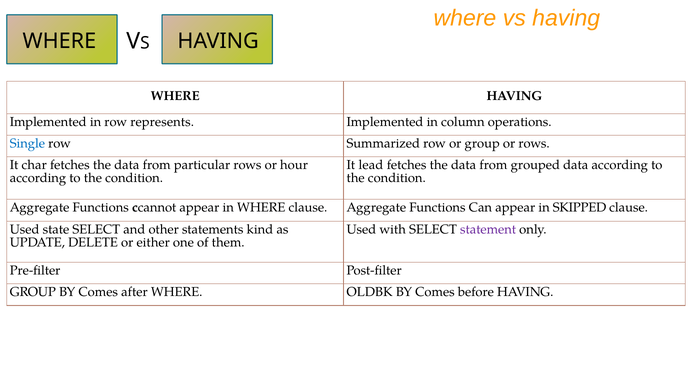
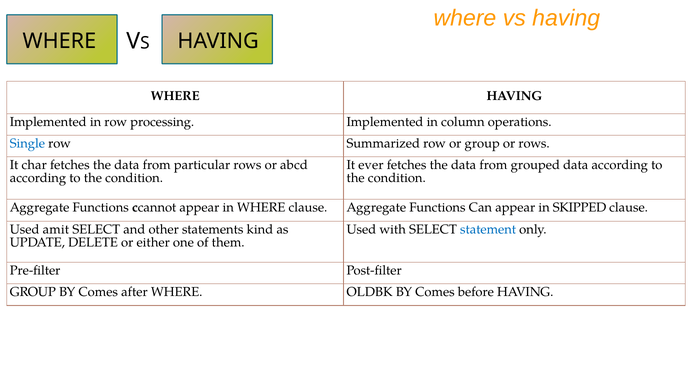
represents: represents -> processing (162, 122)
hour: hour -> abcd (294, 165)
lead: lead -> ever (371, 165)
state: state -> amit (56, 229)
statement colour: purple -> blue (488, 229)
